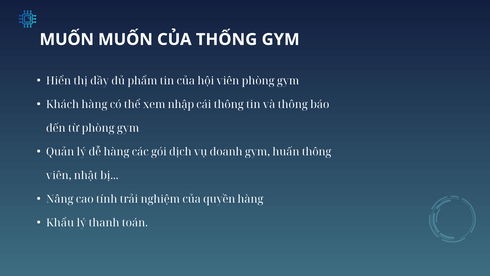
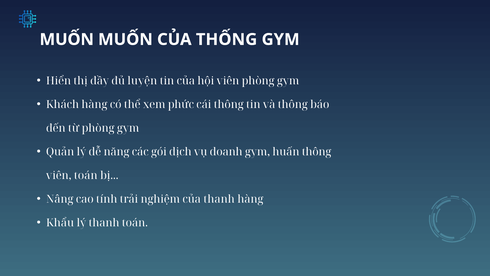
phẩm: phẩm -> luyện (142, 81)
nhập: nhập -> phức (181, 104)
dễ hàng: hàng -> năng (117, 152)
viên nhật: nhật -> toán (86, 175)
của quyền: quyền -> thanh (219, 199)
